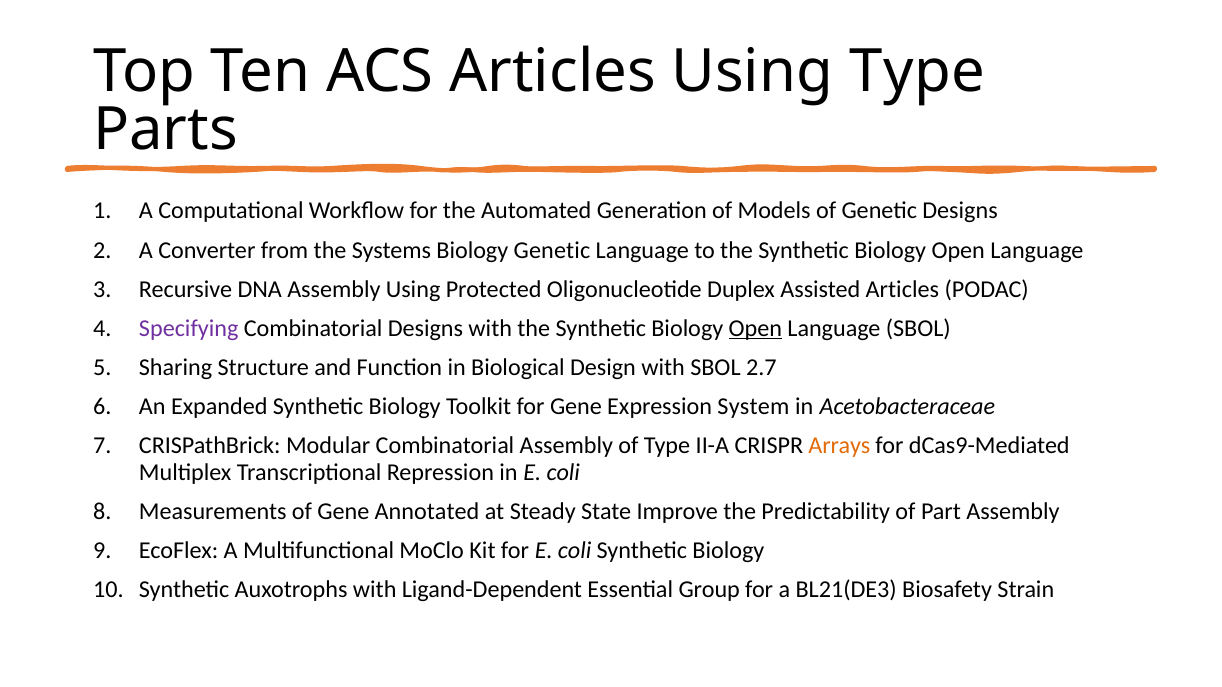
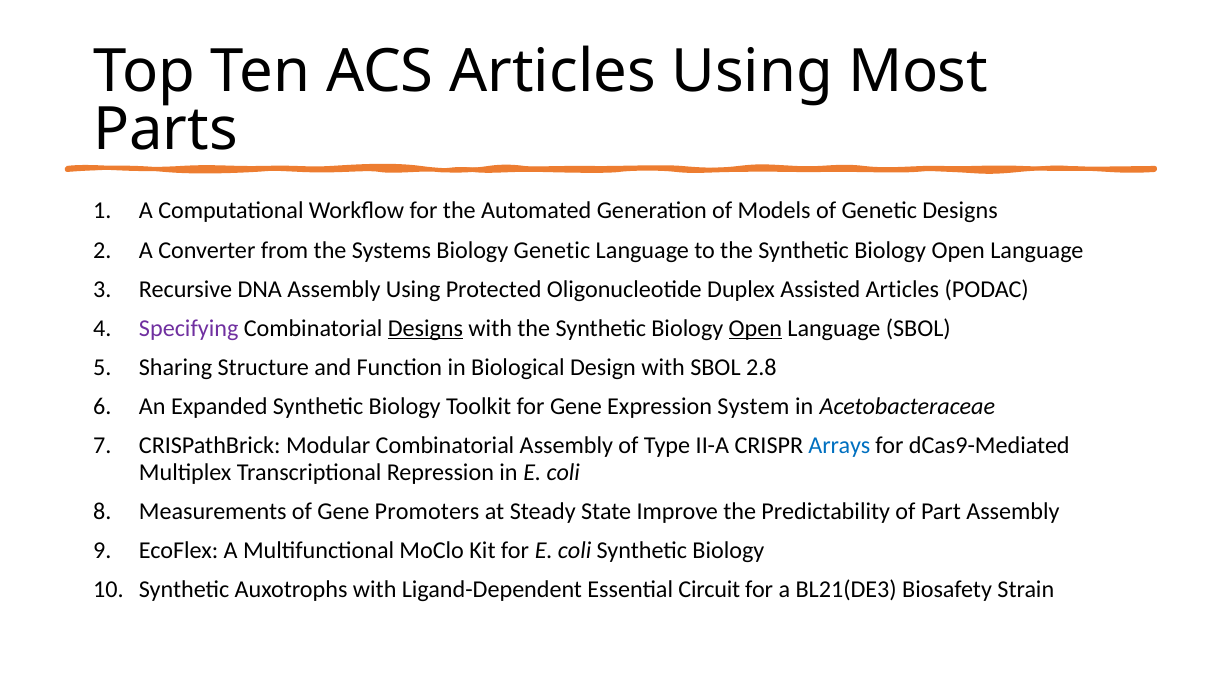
Using Type: Type -> Most (918, 71)
Designs underline: none -> present (425, 329)
2.7: 2.7 -> 2.8 (761, 368)
Arrays colour: orange -> blue (839, 446)
Annotated: Annotated -> Promoters (427, 512)
Group: Group -> Circuit (709, 590)
